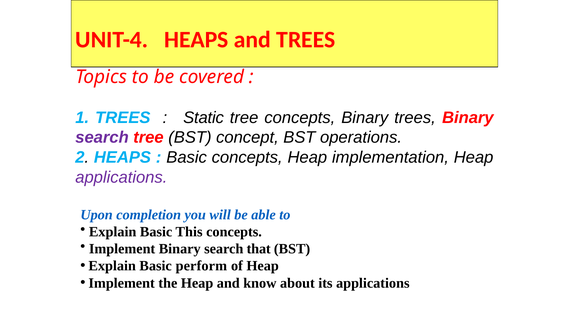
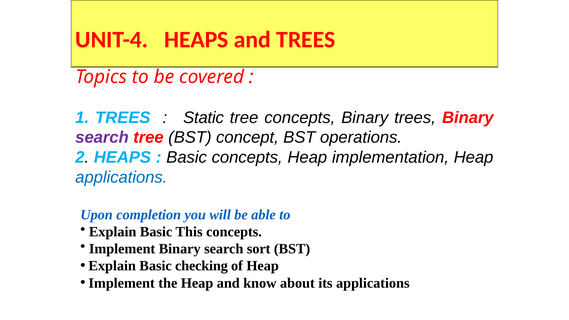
applications colour: purple -> blue (121, 177)
that: that -> sort (259, 249)
perform: perform -> checking (201, 266)
